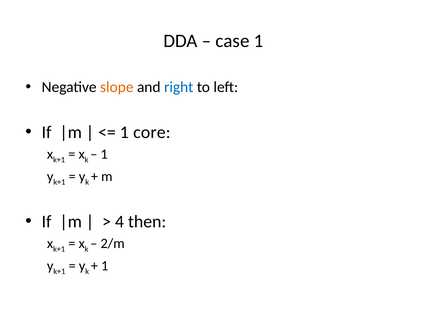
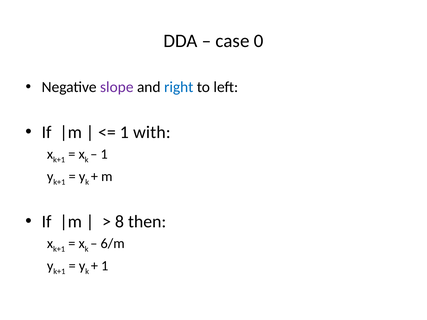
case 1: 1 -> 0 (259, 41)
slope colour: orange -> purple (117, 87)
core: core -> with (152, 133)
4: 4 -> 8 (119, 222)
2/m: 2/m -> 6/m (113, 244)
